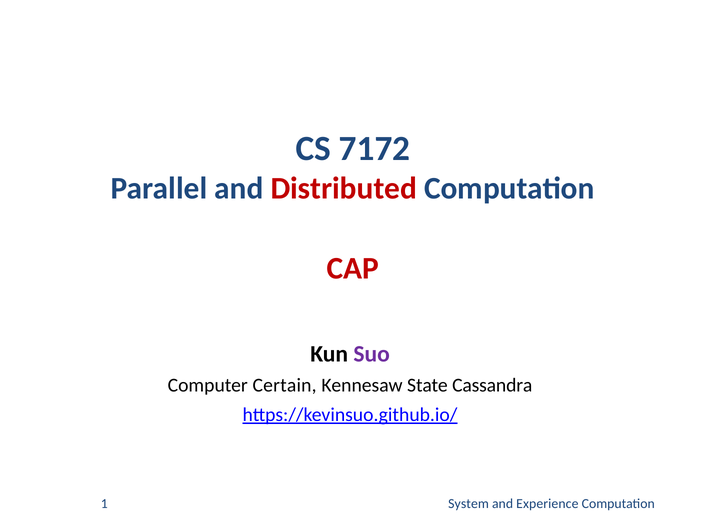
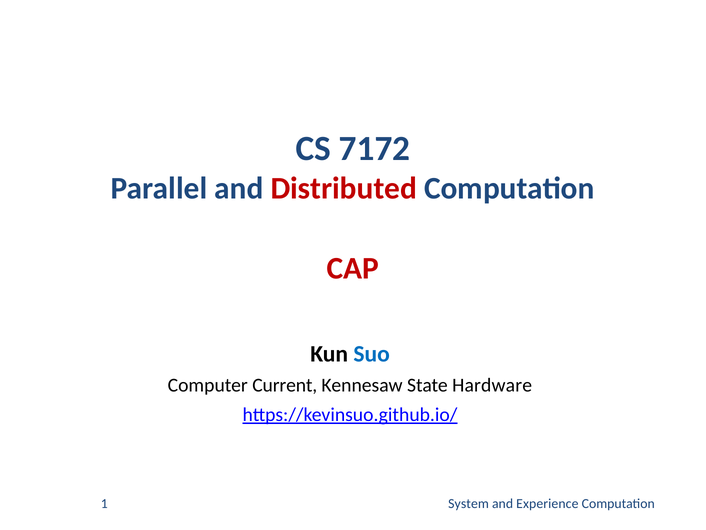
Suo colour: purple -> blue (372, 353)
Certain: Certain -> Current (285, 385)
Cassandra: Cassandra -> Hardware (492, 385)
